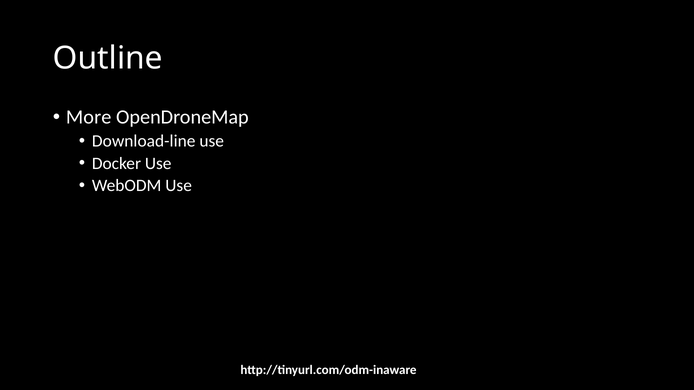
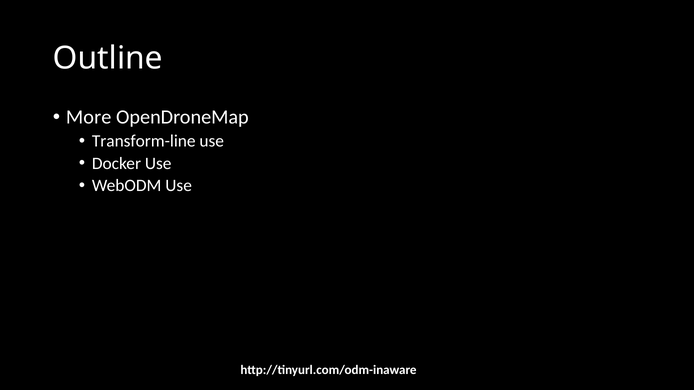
Download-line: Download-line -> Transform-line (144, 141)
